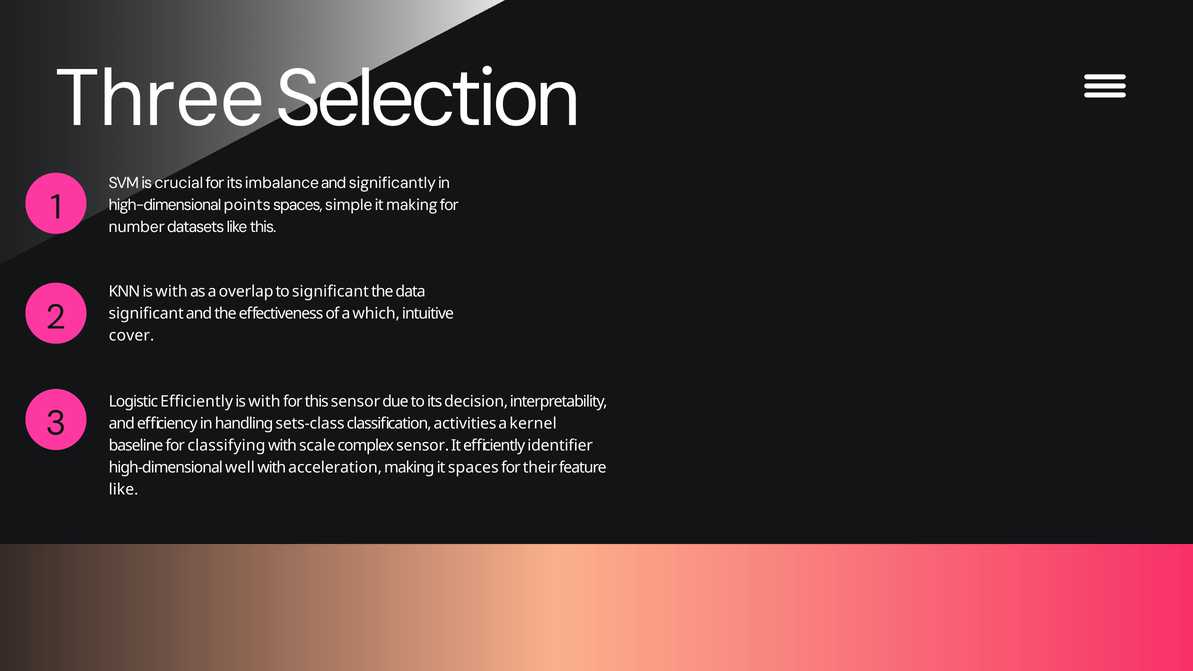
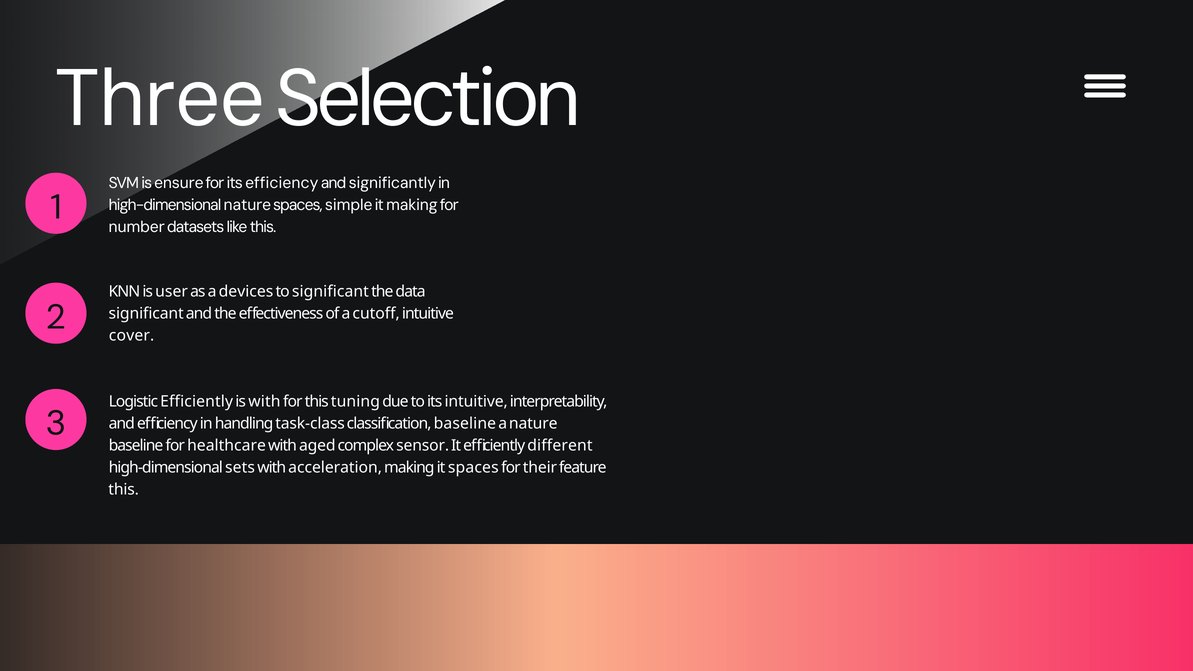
crucial: crucial -> ensure (179, 183)
its imbalance: imbalance -> efficiency (282, 183)
high-dimensional points: points -> nature (247, 205)
KNN is with: with -> user (172, 291)
overlap: overlap -> devices (246, 291)
which: which -> cutoff (376, 314)
this sensor: sensor -> tuning (355, 401)
its decision: decision -> intuitive (476, 401)
sets-class: sets-class -> task-class (310, 424)
classification activities: activities -> baseline (465, 424)
a kernel: kernel -> nature (533, 424)
classifying: classifying -> healthcare (227, 446)
scale: scale -> aged (317, 446)
identifier: identifier -> different (560, 446)
well: well -> sets (240, 468)
like: like -> this (124, 490)
